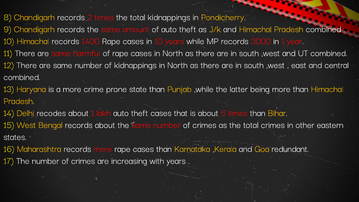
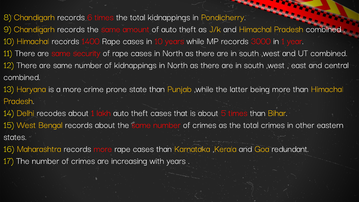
2: 2 -> 6 (90, 17)
harmful: harmful -> security (87, 53)
